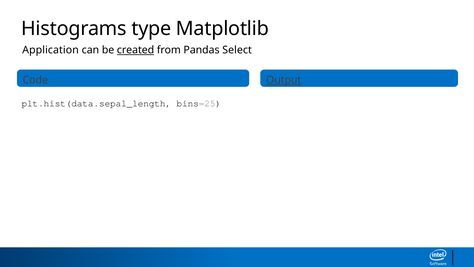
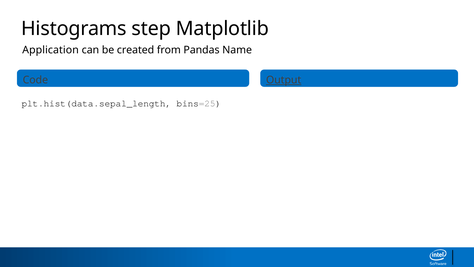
type: type -> step (151, 29)
created underline: present -> none (136, 50)
Select: Select -> Name (237, 50)
